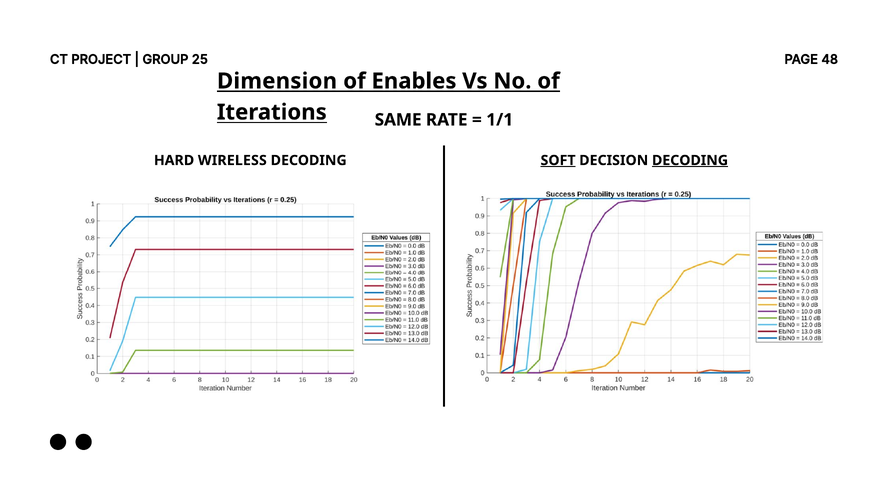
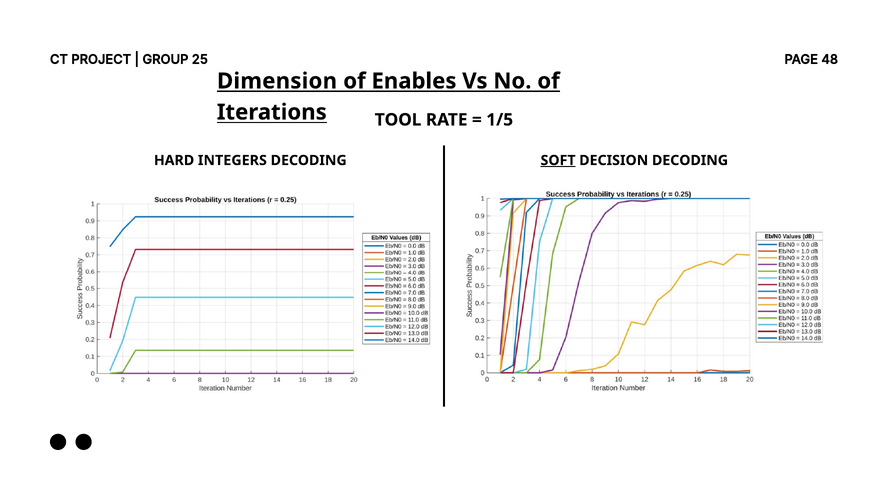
SAME: SAME -> TOOL (398, 120)
1/1: 1/1 -> 1/5 (500, 120)
WIRELESS: WIRELESS -> INTEGERS (232, 160)
DECODING underline: present -> none (690, 160)
